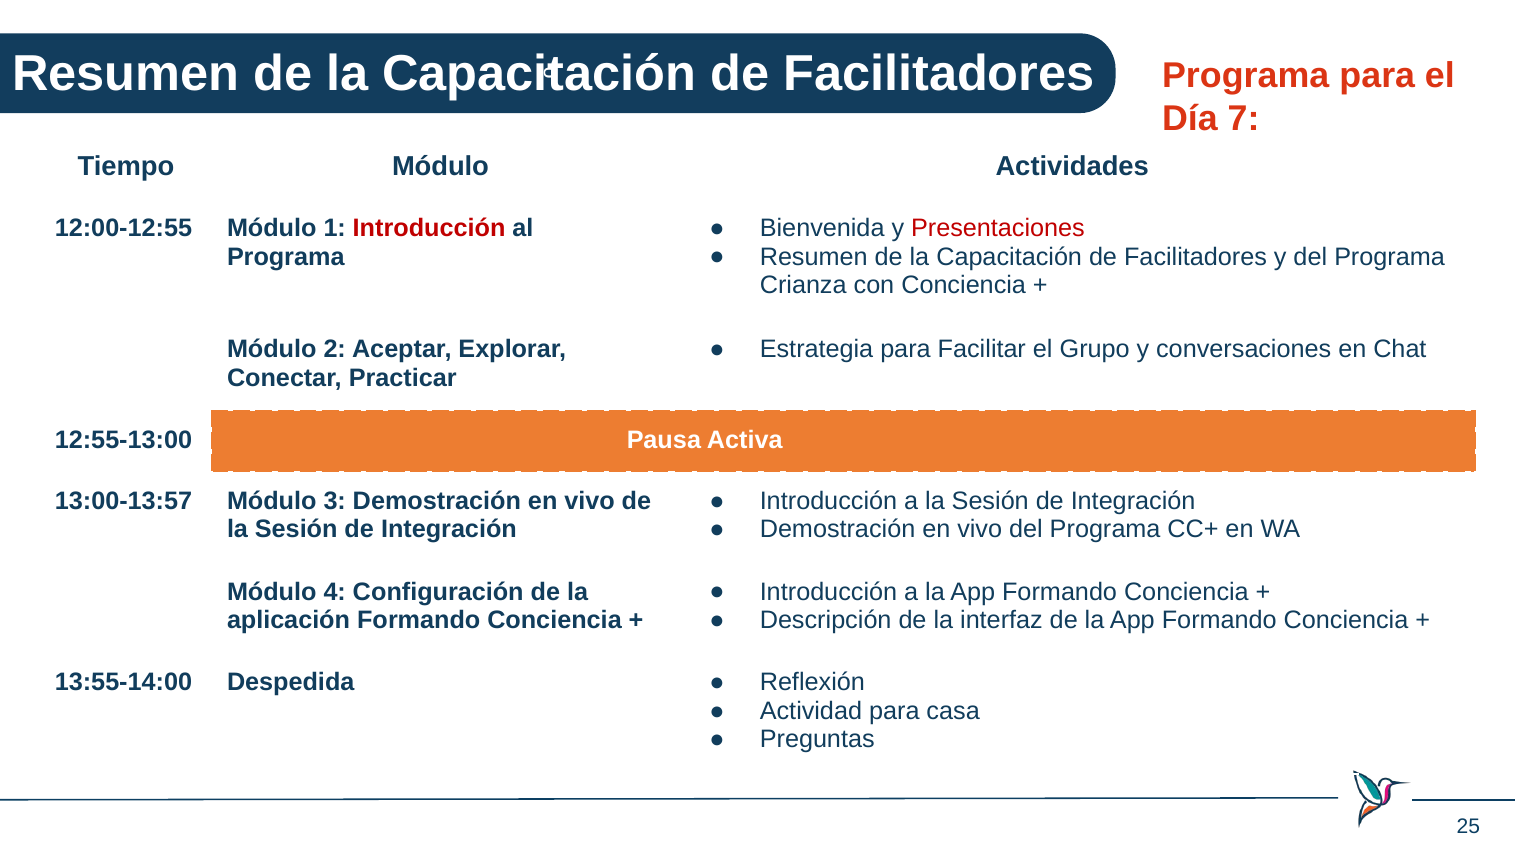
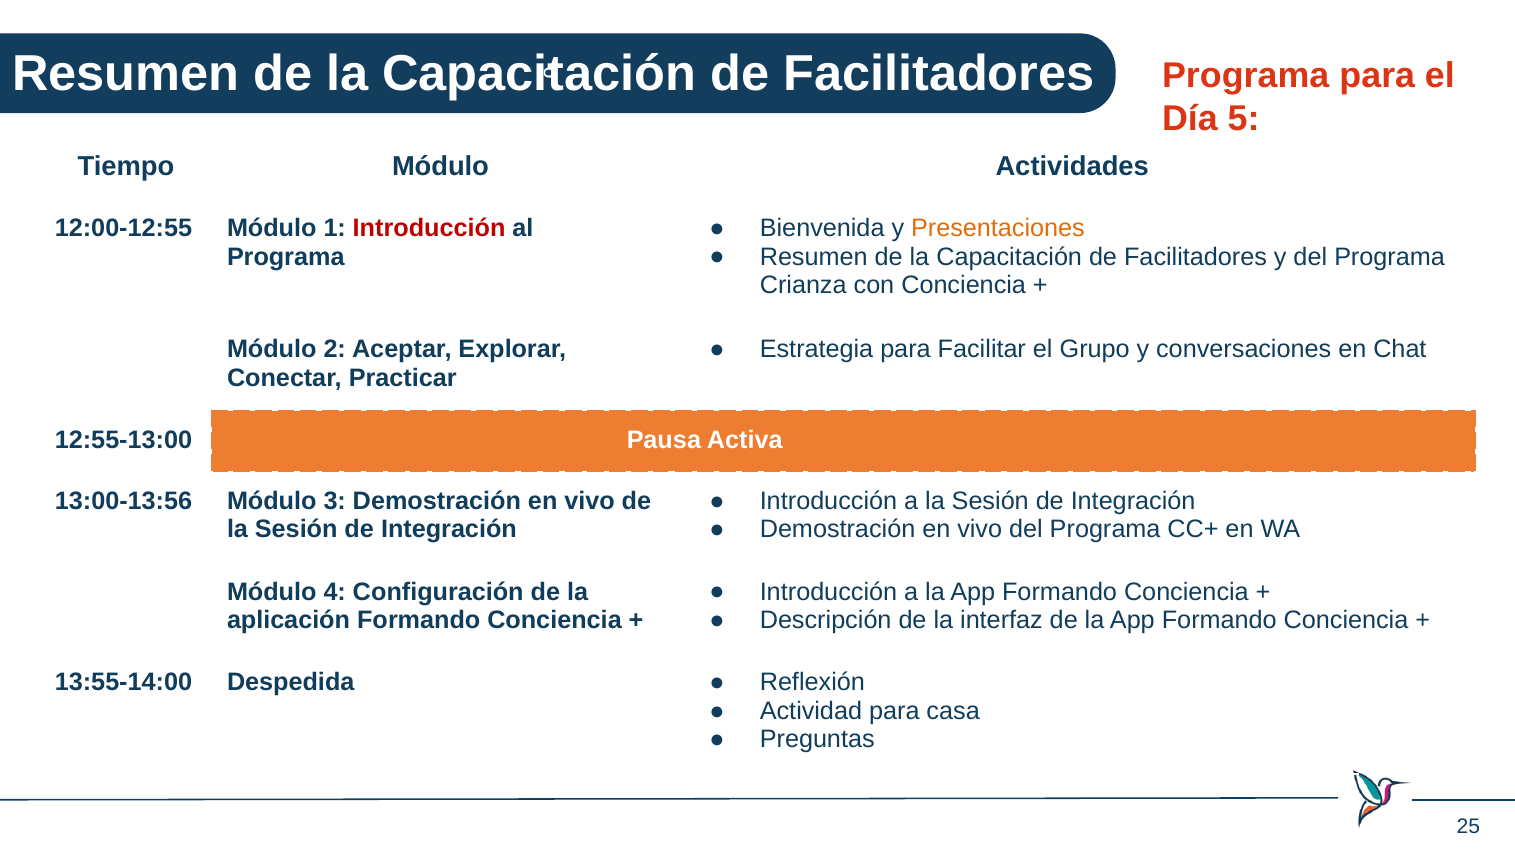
7: 7 -> 5 (1244, 118)
Presentaciones colour: red -> orange (998, 229)
13:00-13:57: 13:00-13:57 -> 13:00-13:56 (124, 501)
